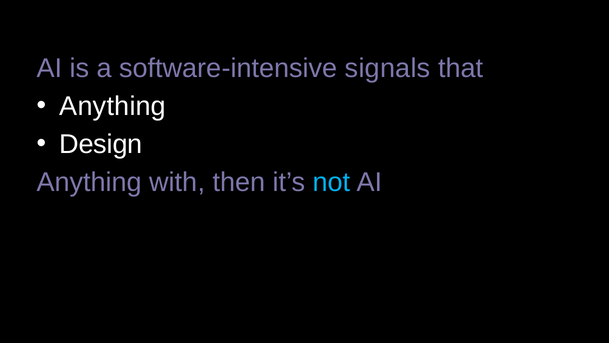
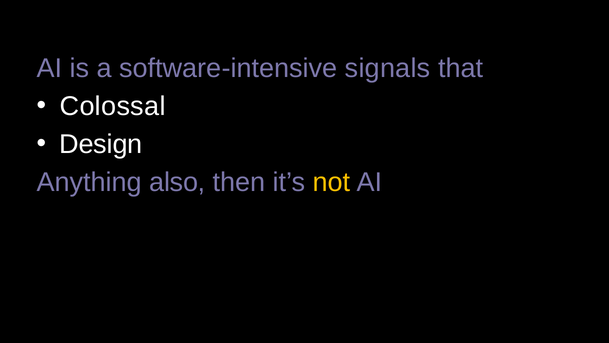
Anything: Anything -> Colossal (113, 106)
with: with -> also (177, 182)
not colour: light blue -> yellow (332, 182)
